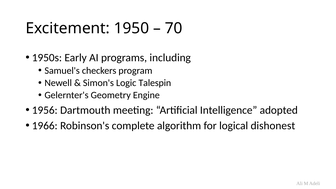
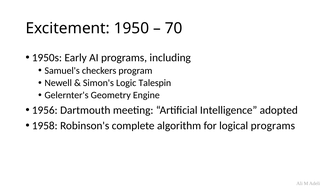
1966: 1966 -> 1958 (45, 126)
logical dishonest: dishonest -> programs (273, 126)
